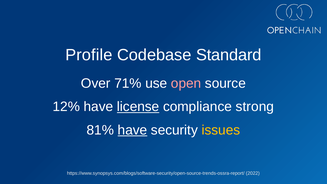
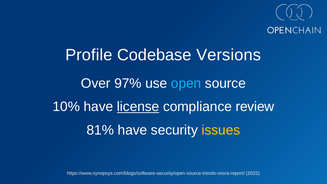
Standard: Standard -> Versions (229, 55)
71%: 71% -> 97% (128, 83)
open colour: pink -> light blue (186, 83)
12%: 12% -> 10% (66, 107)
strong: strong -> review (255, 107)
have underline: present -> none (132, 130)
